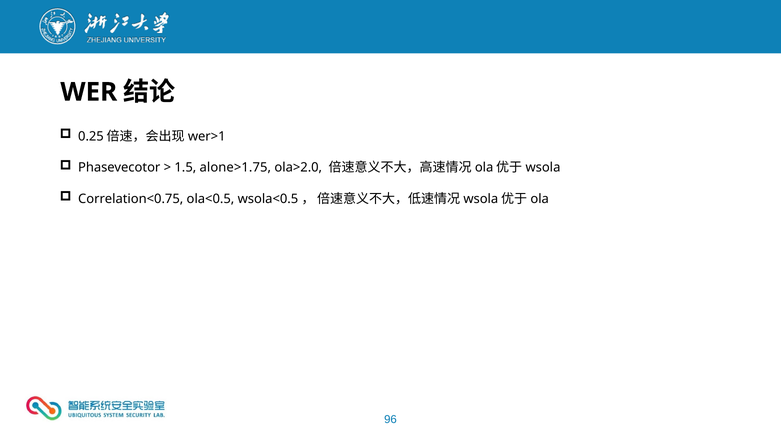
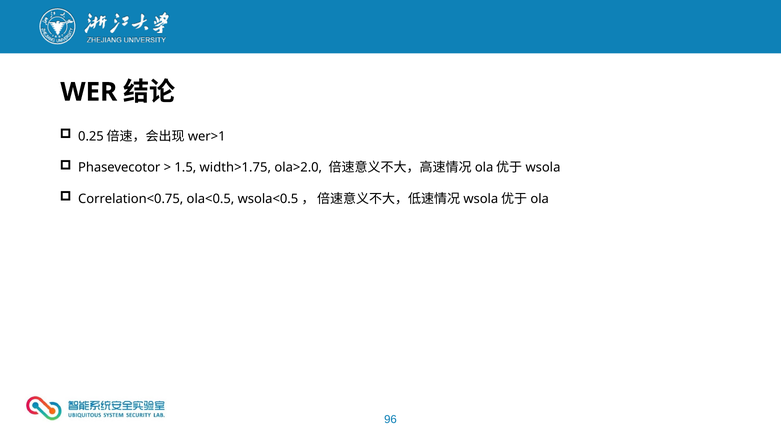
alone>1.75: alone>1.75 -> width>1.75 (235, 168)
